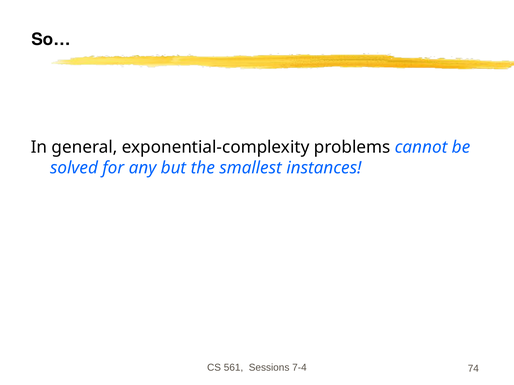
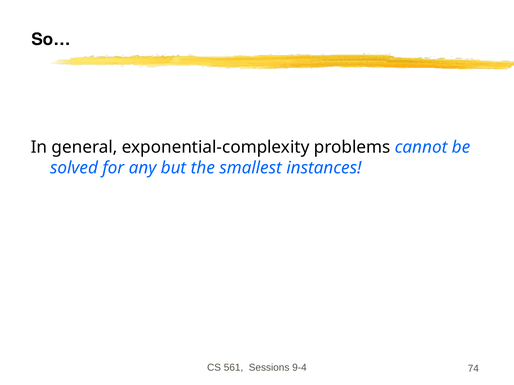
7-4: 7-4 -> 9-4 (299, 368)
